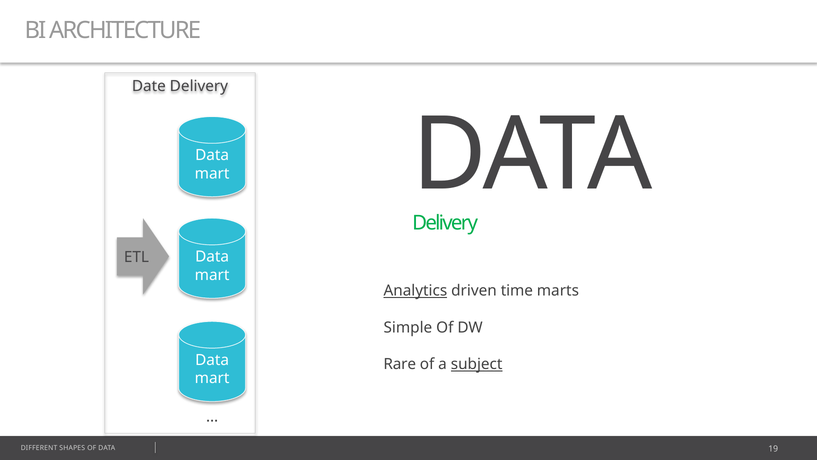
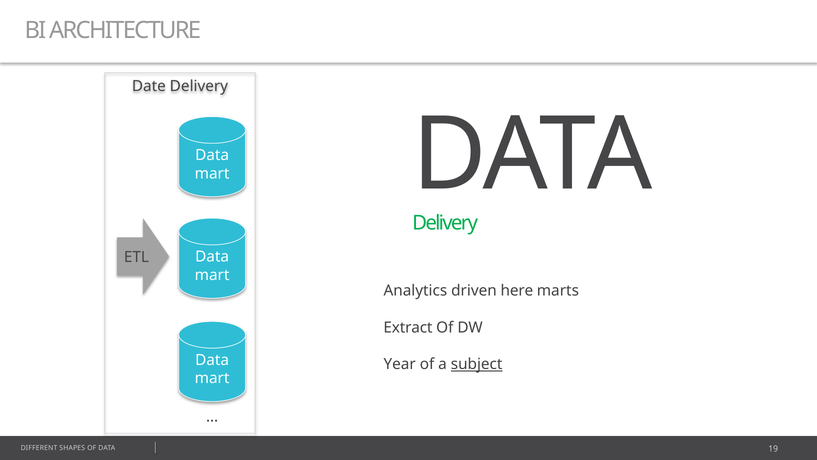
Analytics underline: present -> none (415, 290)
time: time -> here (517, 290)
Simple: Simple -> Extract (408, 327)
Rare: Rare -> Year (400, 364)
